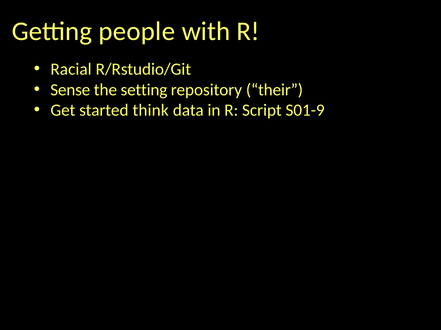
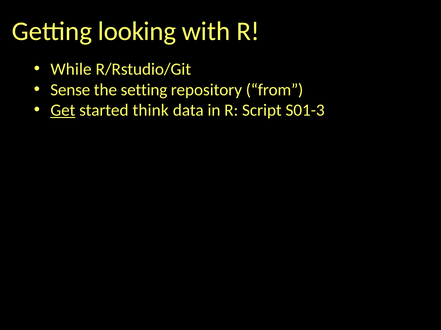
people: people -> looking (137, 31)
Racial: Racial -> While (71, 69)
their: their -> from (274, 90)
Get underline: none -> present (63, 111)
S01-9: S01-9 -> S01-3 (305, 111)
